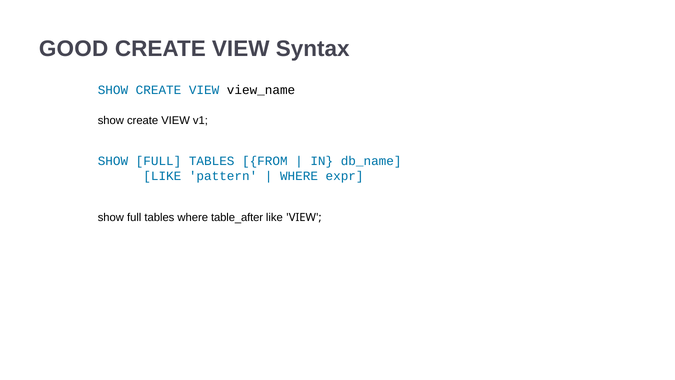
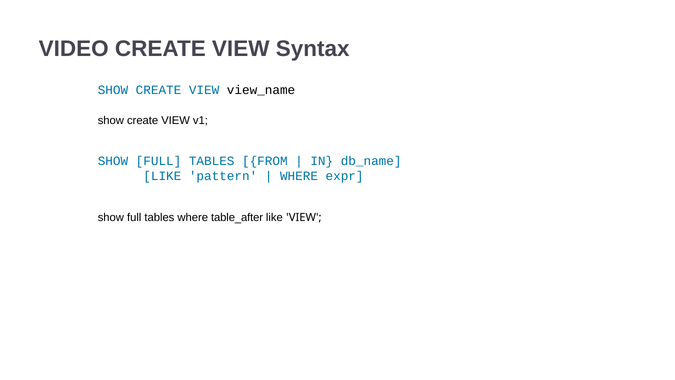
GOOD: GOOD -> VIDEO (74, 49)
